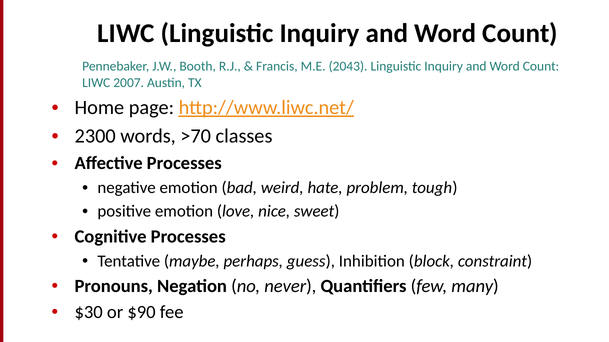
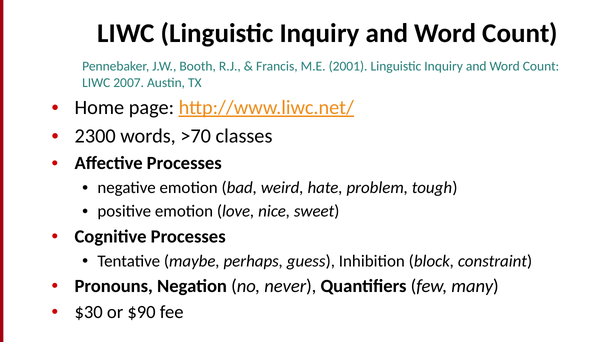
2043: 2043 -> 2001 (348, 67)
